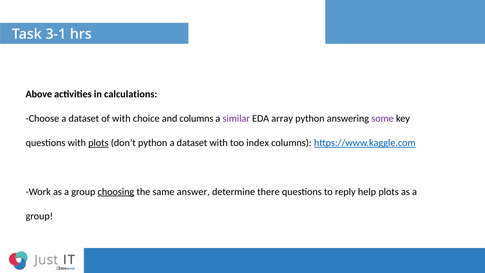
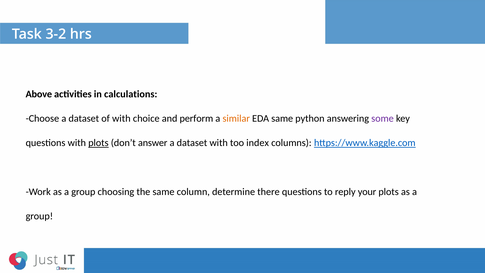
3-1: 3-1 -> 3-2 (56, 34)
and columns: columns -> perform (196, 118)
similar colour: purple -> orange (236, 118)
EDA array: array -> same (282, 118)
don’t python: python -> answer (153, 143)
choosing underline: present -> none (116, 192)
answer: answer -> column (193, 192)
help: help -> your (367, 192)
